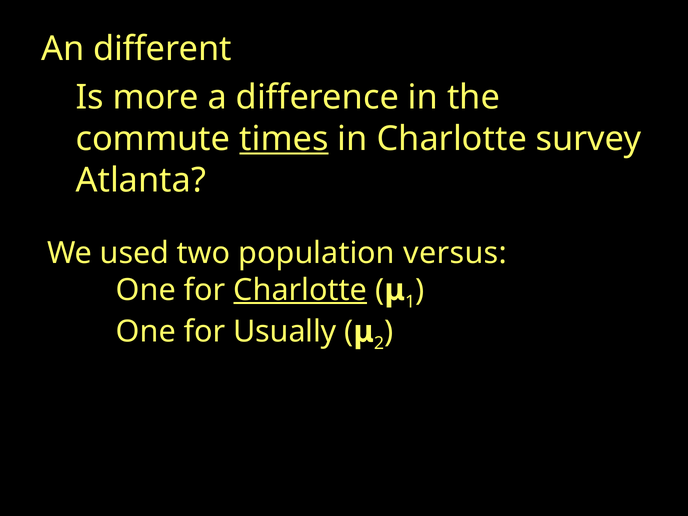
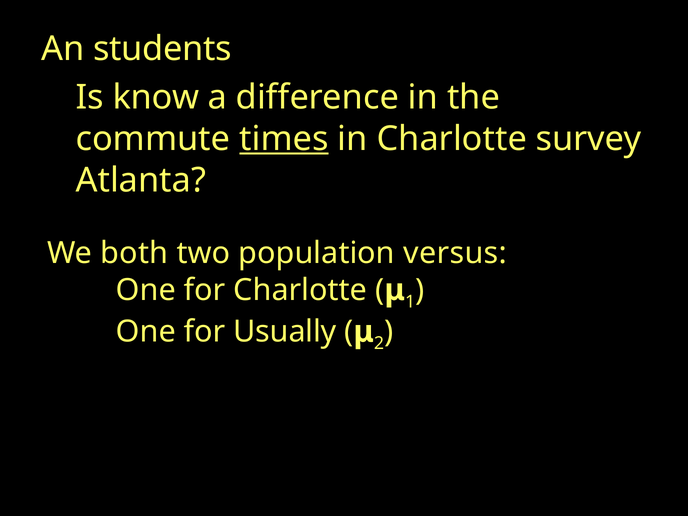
different: different -> students (162, 49)
more: more -> know (156, 98)
used: used -> both (134, 253)
Charlotte underline: present -> none (300, 290)
